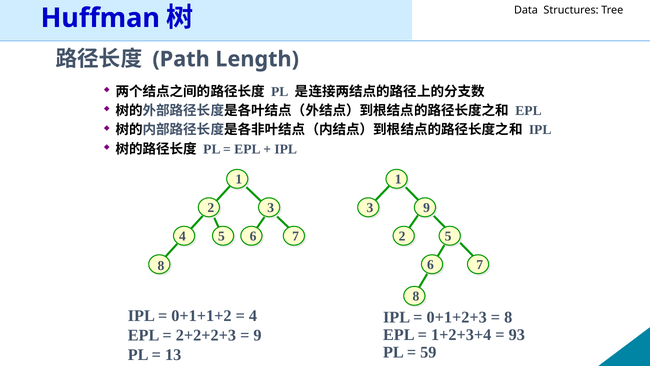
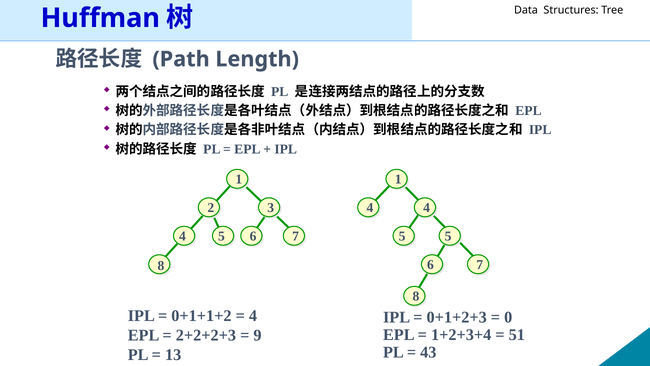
2 3: 3 -> 4 (370, 207)
3 9: 9 -> 4 (427, 207)
4 2: 2 -> 5 (402, 236)
8: 8 -> 0 (508, 317)
93: 93 -> 51 (517, 335)
59: 59 -> 43 (428, 352)
